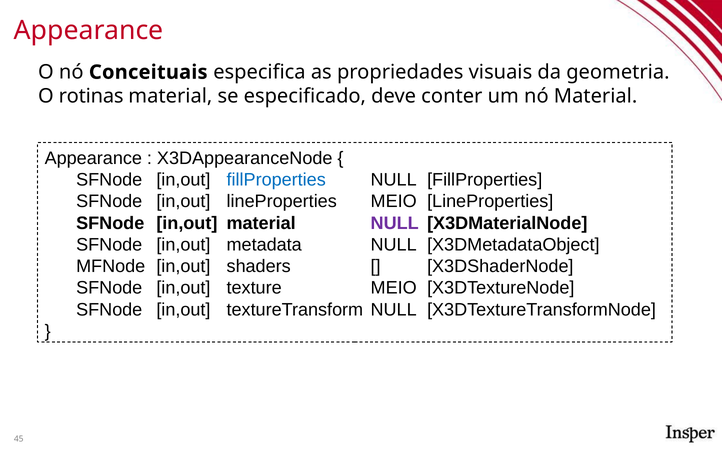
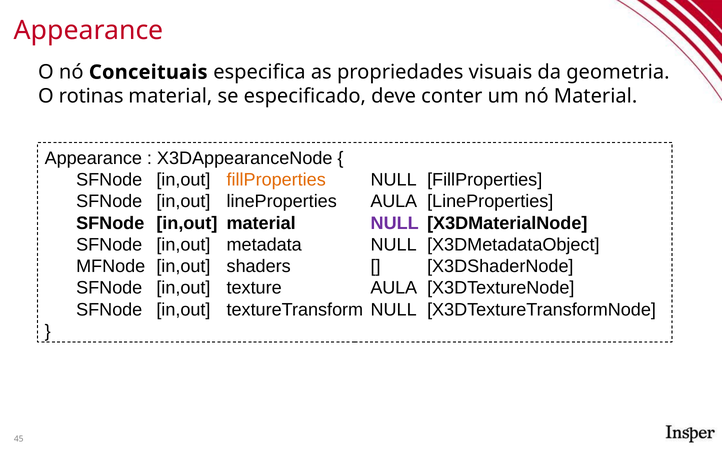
fillProperties colour: blue -> orange (276, 180)
lineProperties MEIO: MEIO -> AULA (394, 202)
texture MEIO: MEIO -> AULA (394, 288)
